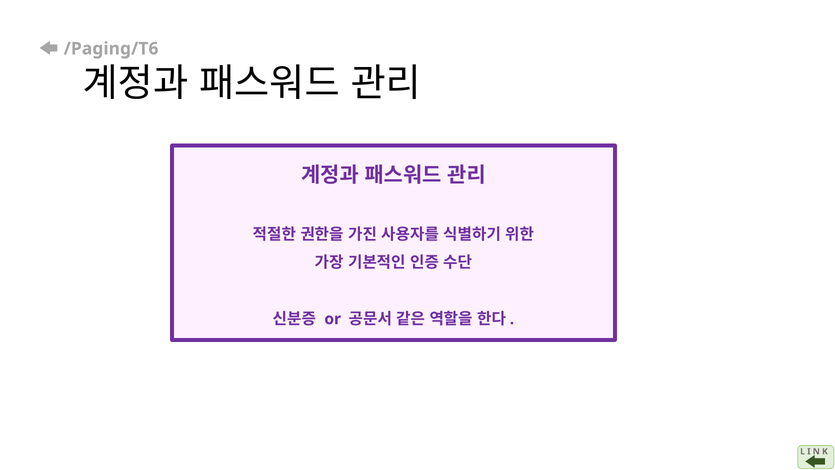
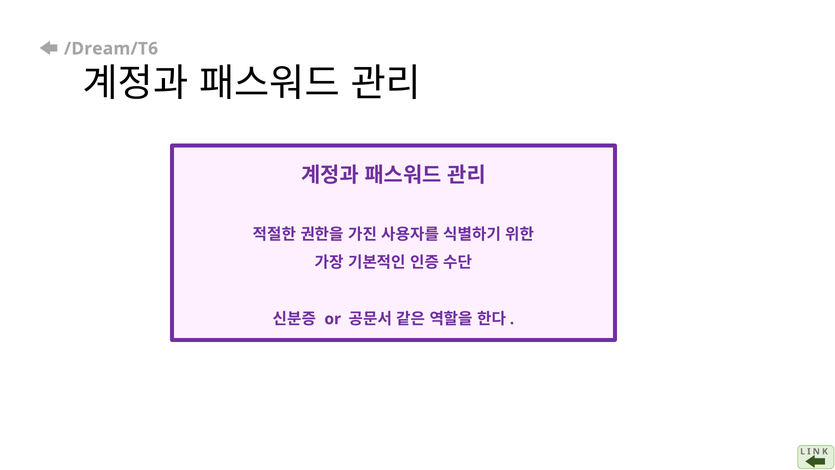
/Paging/T6: /Paging/T6 -> /Dream/T6 (111, 49)
